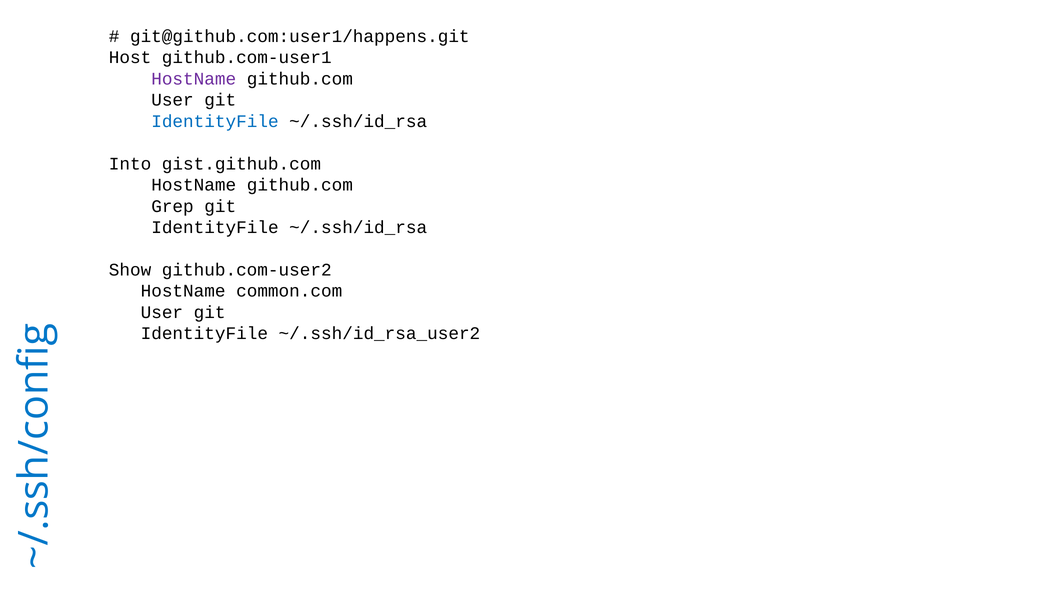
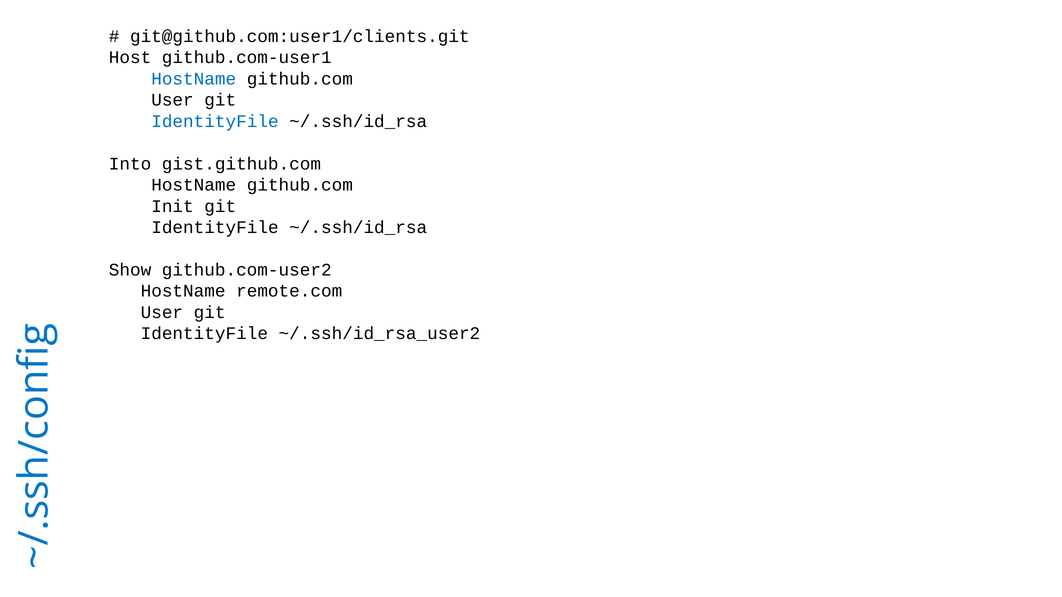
git@github.com:user1/happens.git: git@github.com:user1/happens.git -> git@github.com:user1/clients.git (300, 36)
HostName colour: purple -> blue (194, 79)
Grep: Grep -> Init (172, 206)
common.com: common.com -> remote.com (289, 291)
